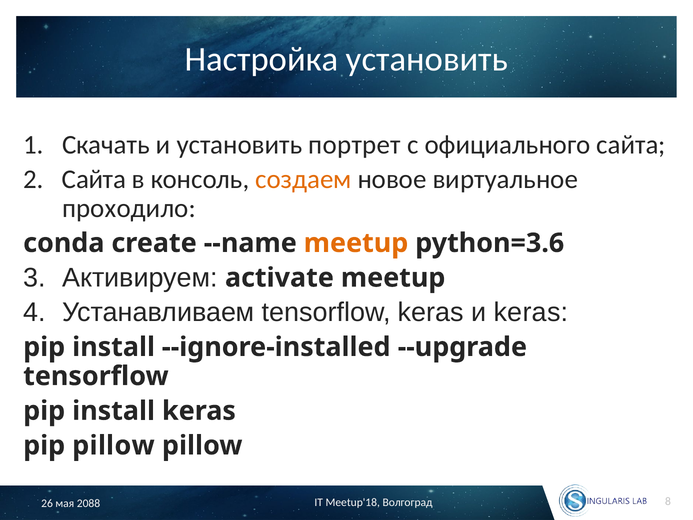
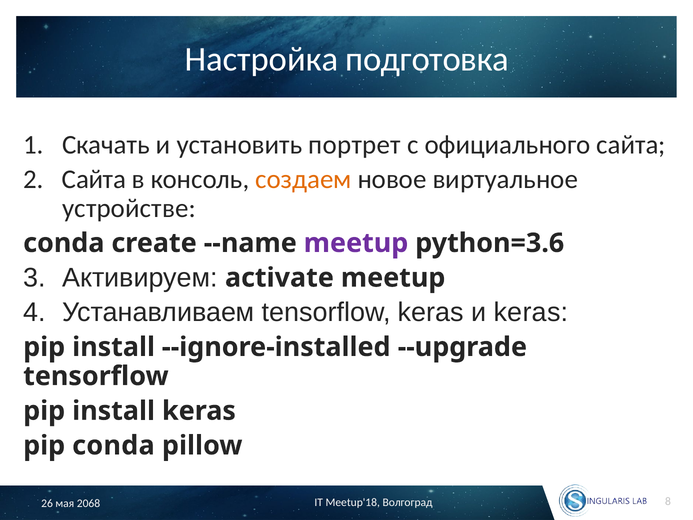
Настройка установить: установить -> подготовка (427, 59)
проходило: проходило -> устройстве (129, 208)
meetup colour: orange -> purple (356, 243)
pip pillow: pillow -> conda (113, 445)
2088: 2088 -> 2068 (88, 503)
